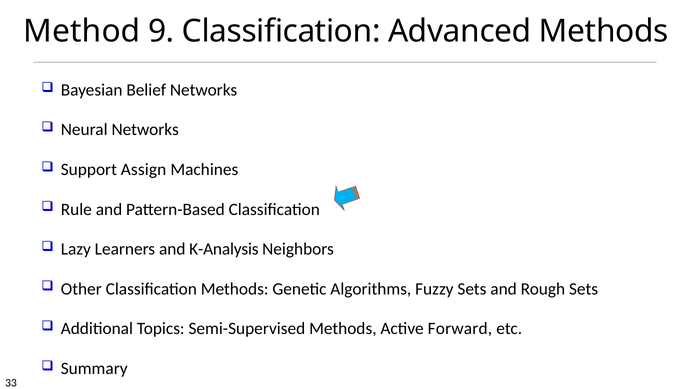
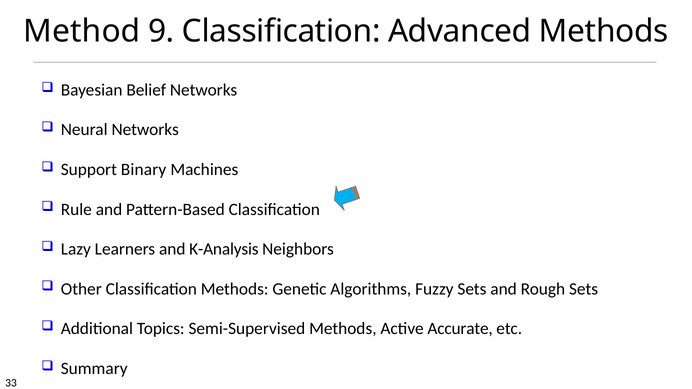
Assign: Assign -> Binary (144, 170)
Forward: Forward -> Accurate (460, 329)
